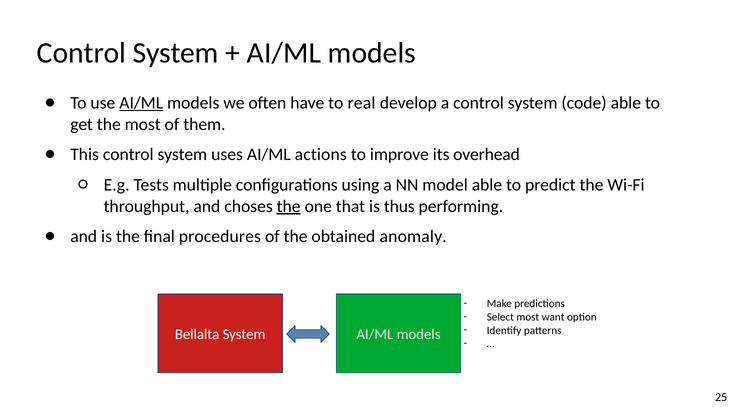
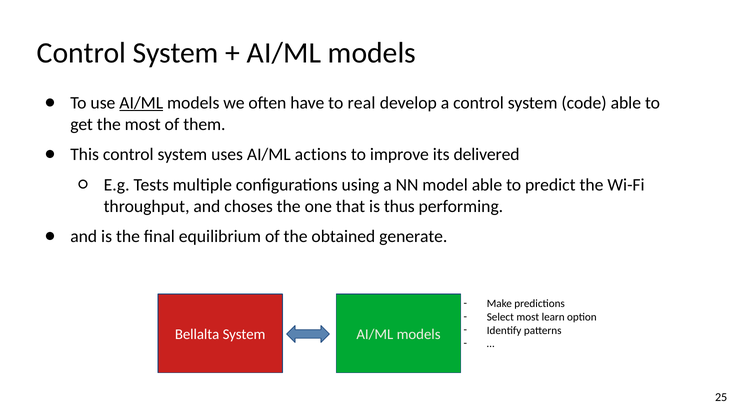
overhead: overhead -> delivered (487, 155)
the underline: present -> none (289, 206)
procedures: procedures -> equilibrium (220, 237)
anomaly: anomaly -> generate (413, 237)
want: want -> learn (553, 318)
